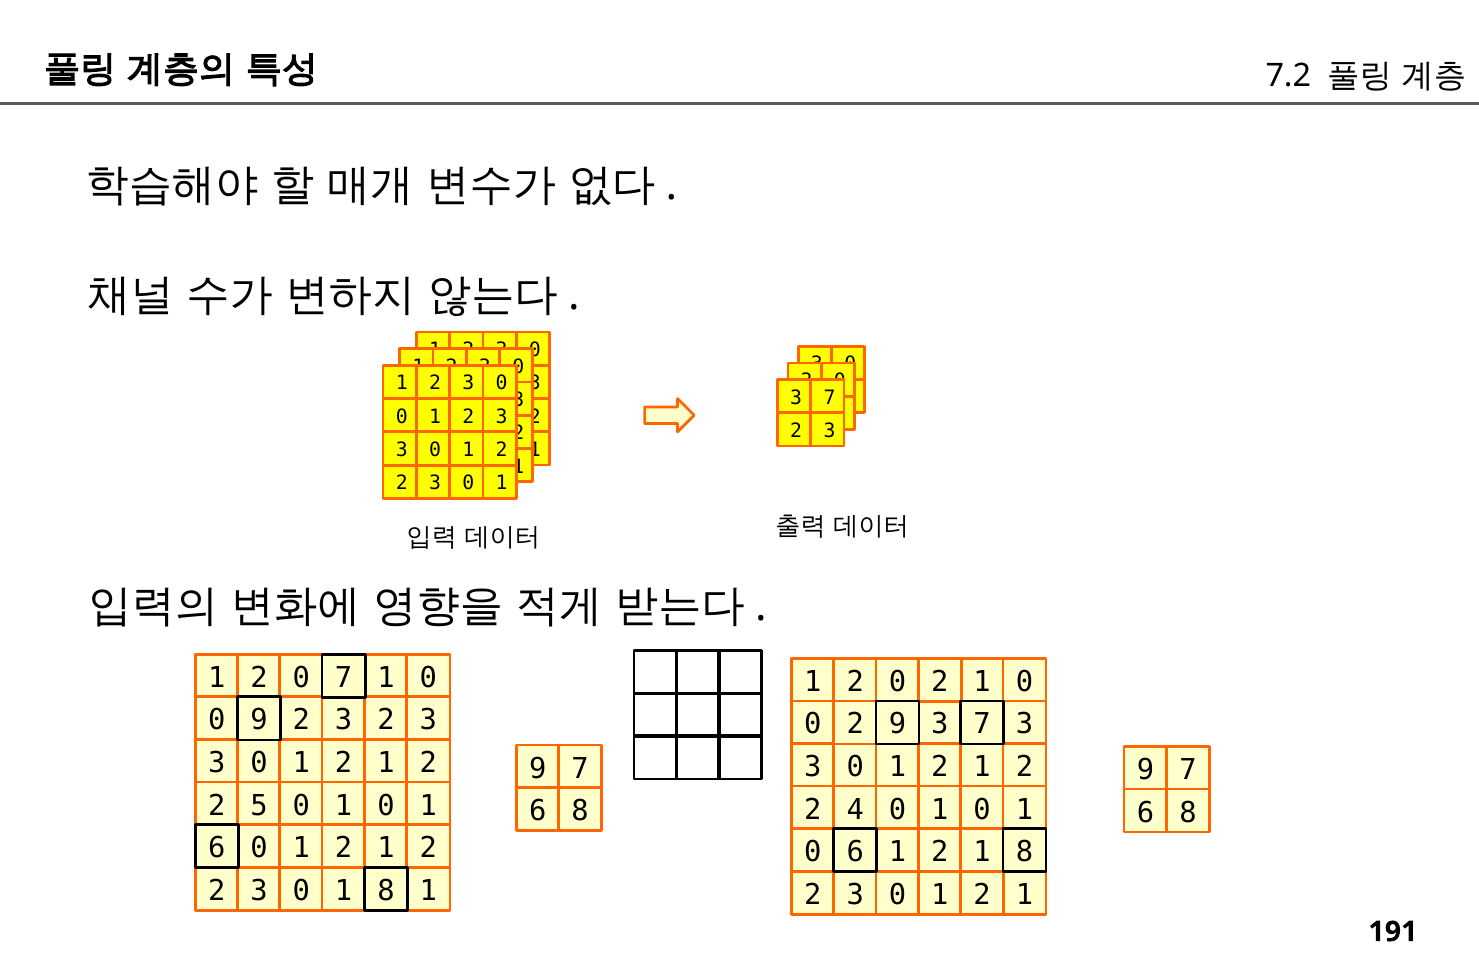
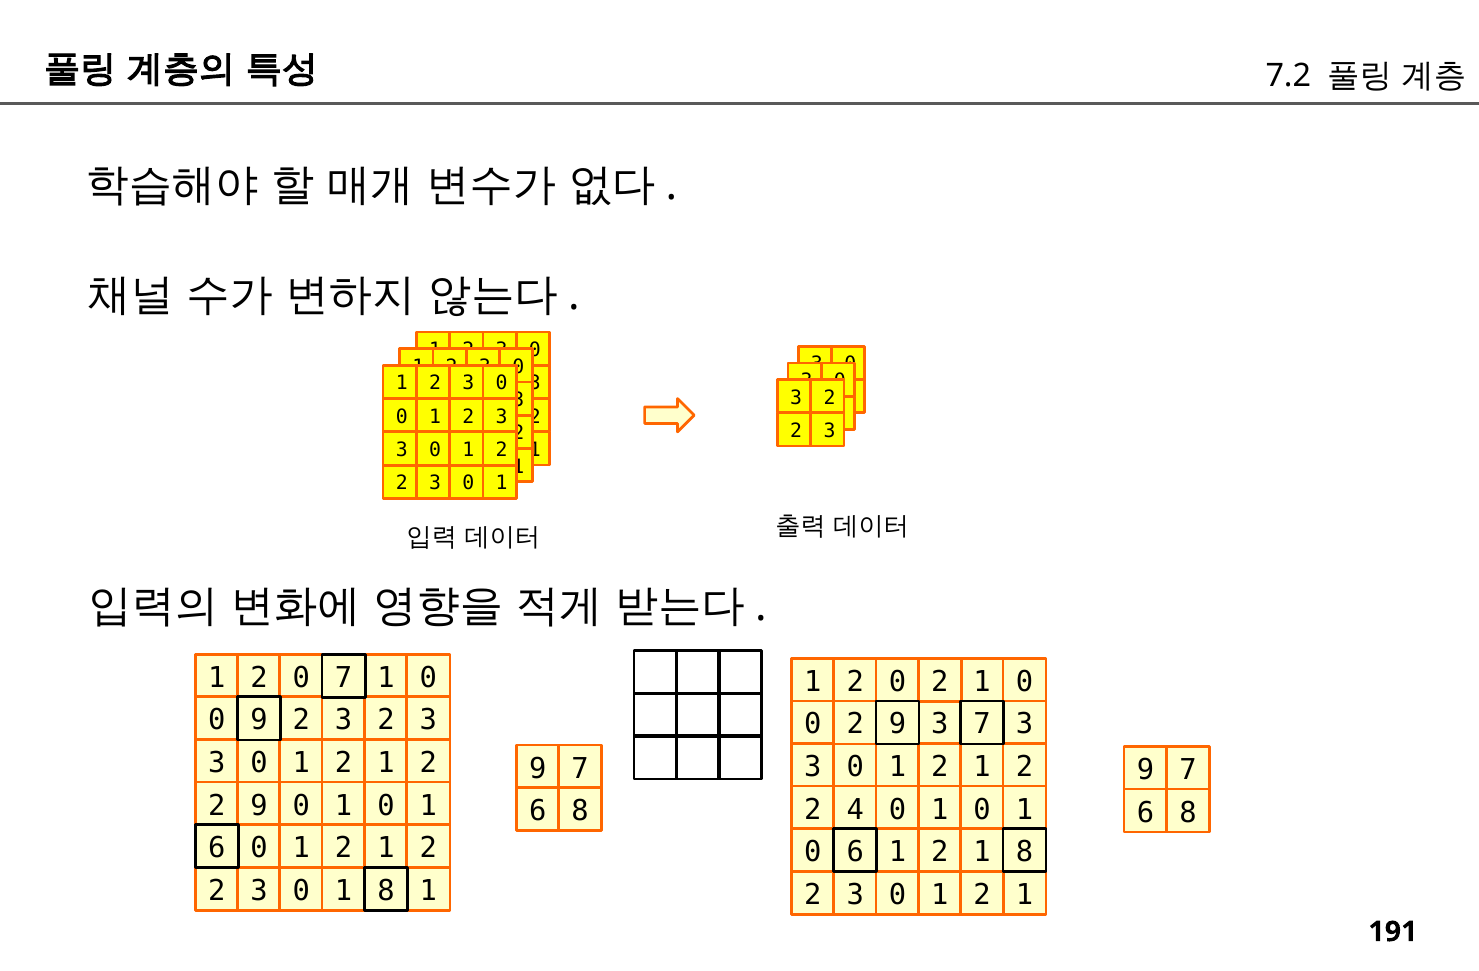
7: 7 -> 2 (829, 398)
5: 5 -> 9 (259, 806)
